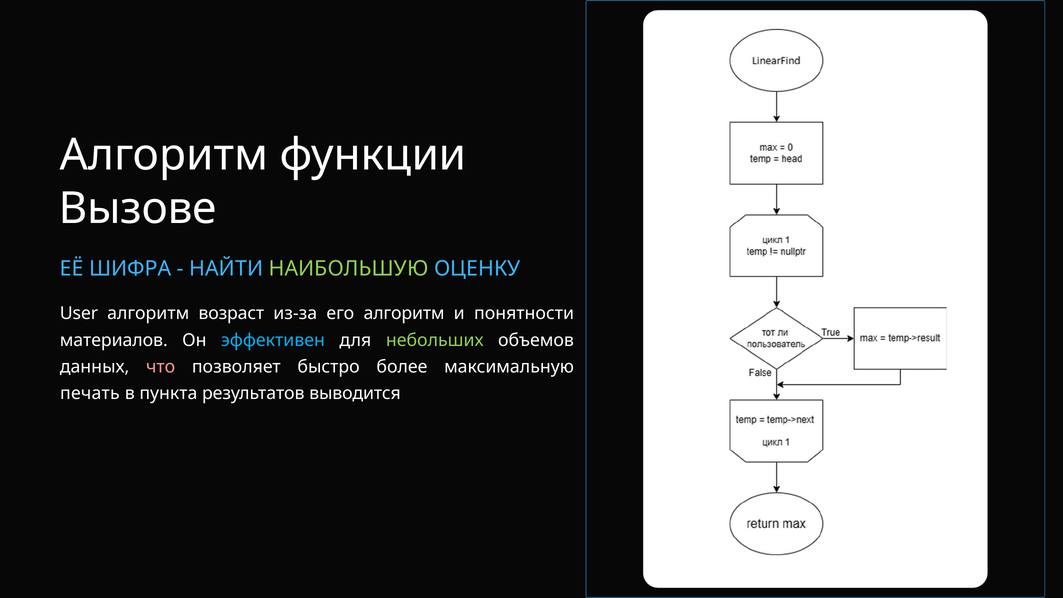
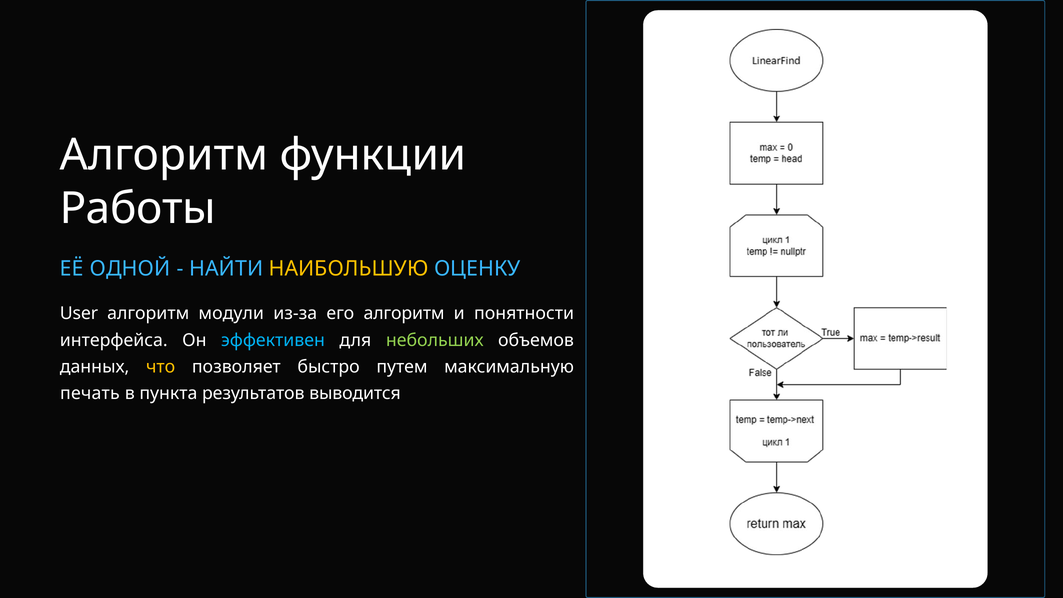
Вызове: Вызове -> Работы (138, 208)
ШИФРА: ШИФРА -> ОДНОЙ (130, 269)
НАИБОЛЬШУЮ colour: light green -> yellow (349, 269)
возраст: возраст -> модули (231, 314)
материалов: материалов -> интерфейса (114, 340)
что colour: pink -> yellow (161, 367)
более: более -> путем (402, 367)
